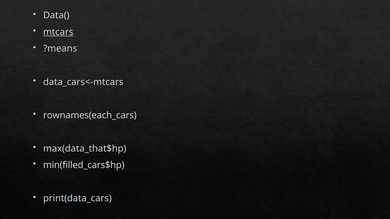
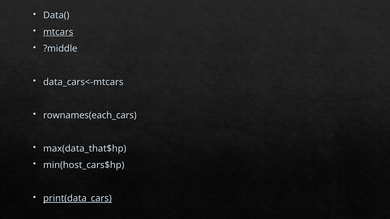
?means: ?means -> ?middle (60, 49)
min(filled_cars$hp: min(filled_cars$hp -> min(host_cars$hp (84, 165)
print(data_cars underline: none -> present (77, 199)
